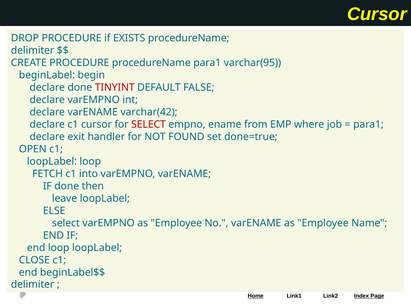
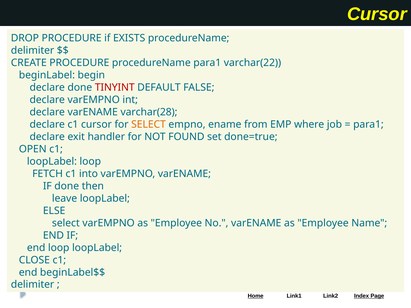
varchar(95: varchar(95 -> varchar(22 (252, 63)
varchar(42: varchar(42 -> varchar(28 (149, 112)
SELECT colour: red -> orange (149, 125)
